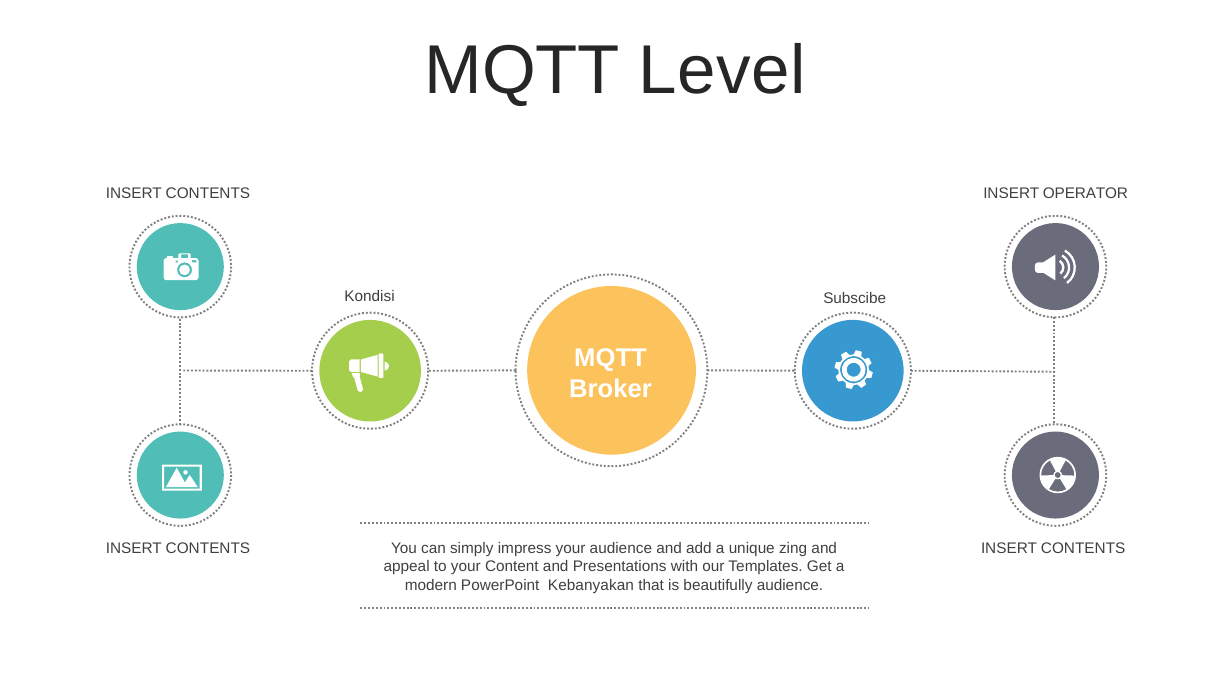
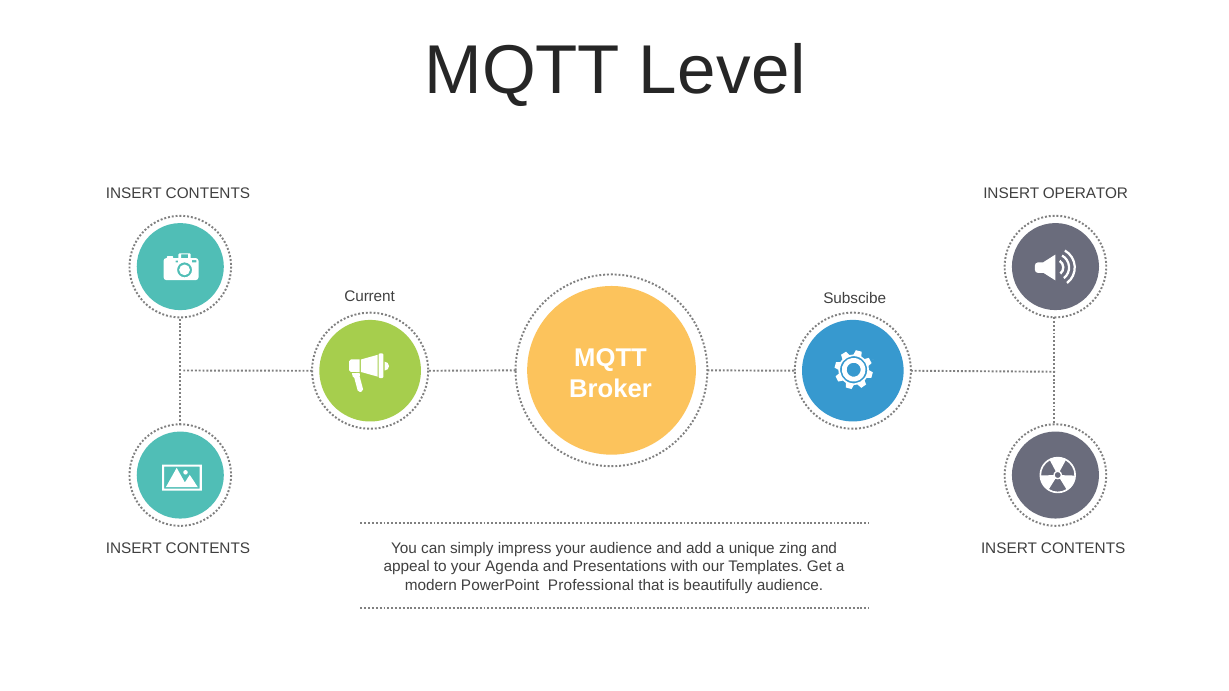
Kondisi: Kondisi -> Current (370, 296)
Content: Content -> Agenda (512, 567)
Kebanyakan: Kebanyakan -> Professional (591, 585)
